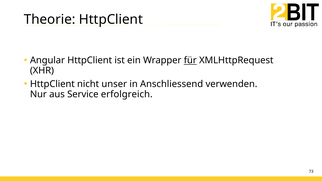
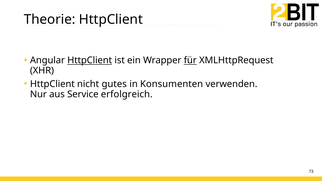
HttpClient underline: none -> present (90, 60)
unser: unser -> gutes (114, 84)
Anschliessend: Anschliessend -> Konsumenten (172, 84)
